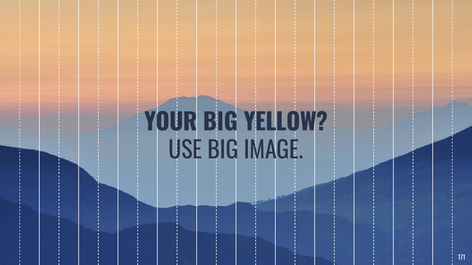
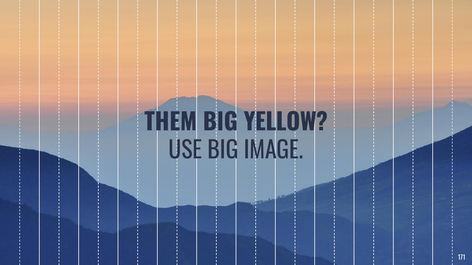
YOUR: YOUR -> THEM (171, 123)
